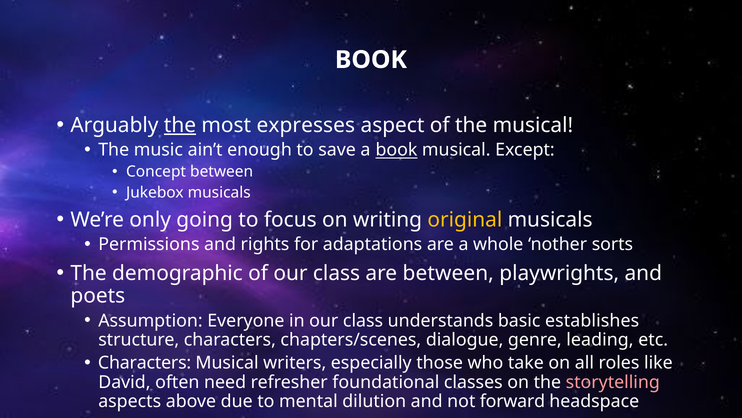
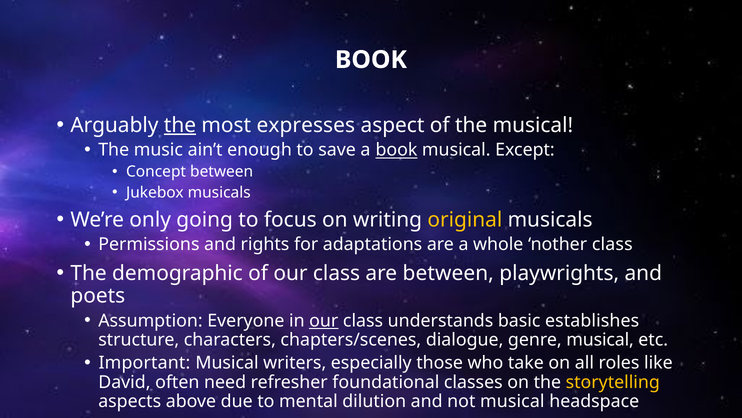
nother sorts: sorts -> class (612, 244)
our underline: none -> present (324, 320)
genre leading: leading -> musical (600, 339)
Characters: Characters -> Important (144, 362)
storytelling colour: pink -> yellow (613, 382)
not forward: forward -> musical (512, 401)
